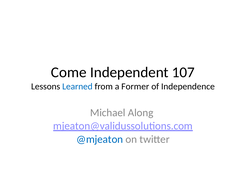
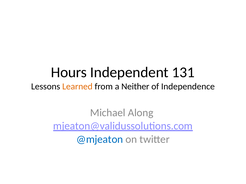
Come: Come -> Hours (69, 73)
107: 107 -> 131 (183, 73)
Learned colour: blue -> orange (77, 87)
Former: Former -> Neither (135, 87)
